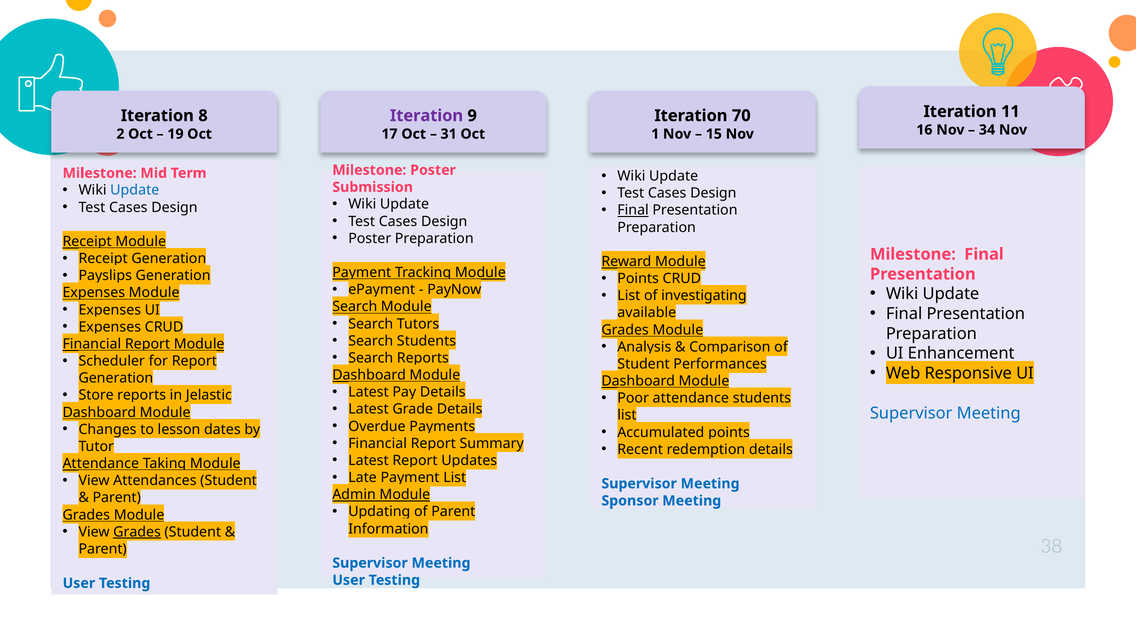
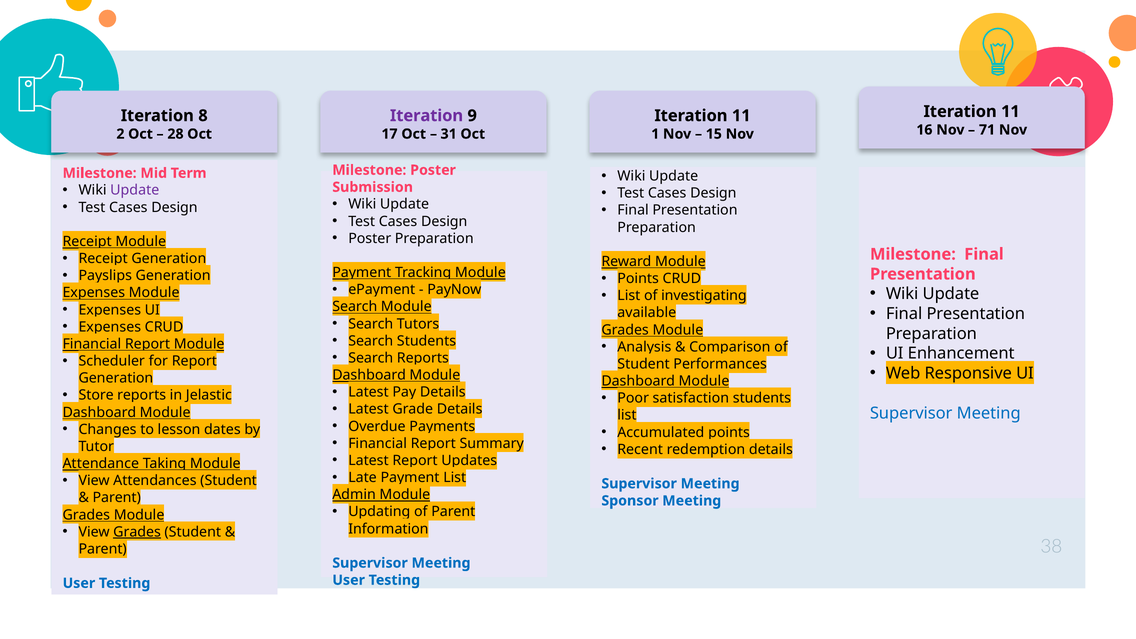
70: 70 -> 11 (741, 116)
34: 34 -> 71 (987, 130)
19: 19 -> 28 (175, 134)
Update colour: blue -> purple (135, 190)
Final underline: present -> none (633, 210)
attendance: attendance -> satisfaction (691, 398)
